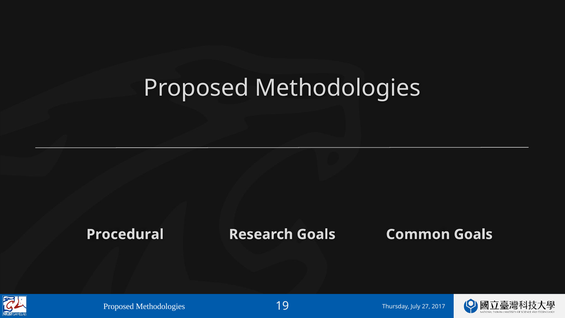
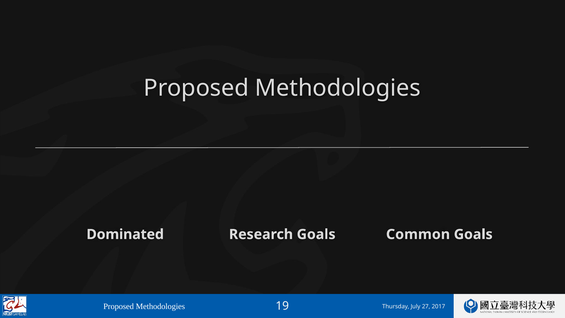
Procedural: Procedural -> Dominated (125, 234)
